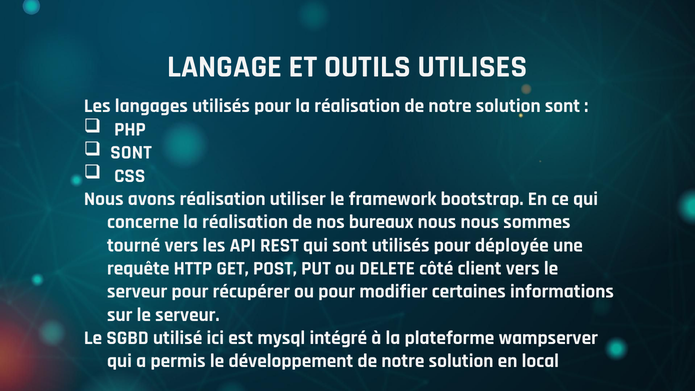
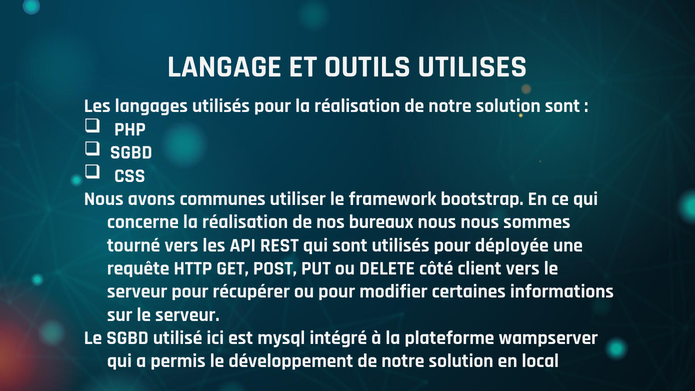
SONT: SONT -> SGBD (131, 152)
avons réalisation: réalisation -> communes (223, 199)
